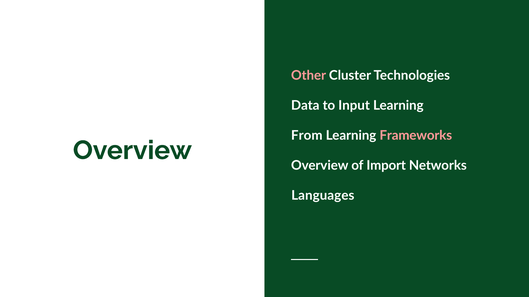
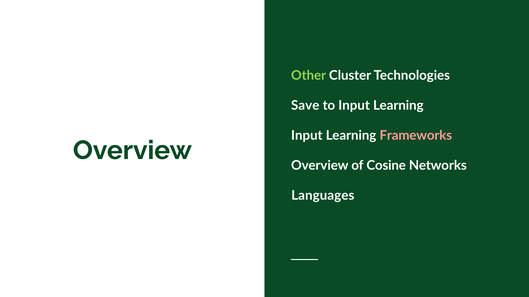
Other colour: pink -> light green (309, 76)
Data: Data -> Save (305, 106)
From: From -> Input (307, 136)
Import: Import -> Cosine (386, 166)
